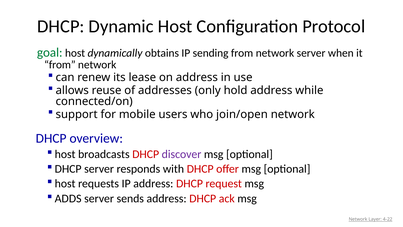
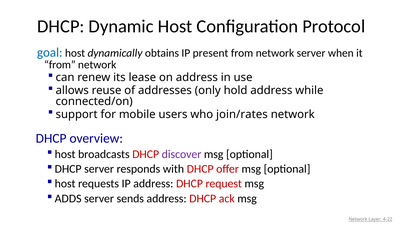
goal colour: green -> blue (50, 53)
sending: sending -> present (211, 53)
join/open: join/open -> join/rates (242, 114)
